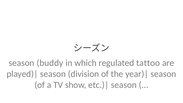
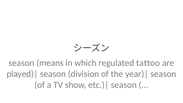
buddy: buddy -> means (50, 63)
